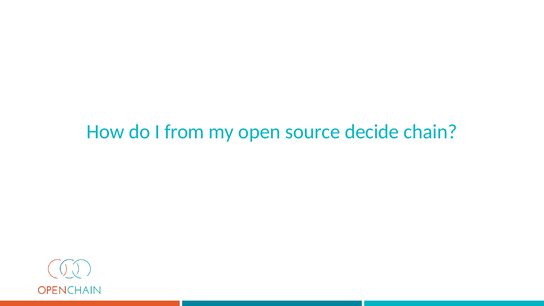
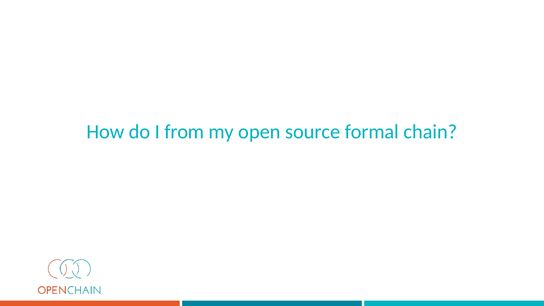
decide: decide -> formal (372, 132)
